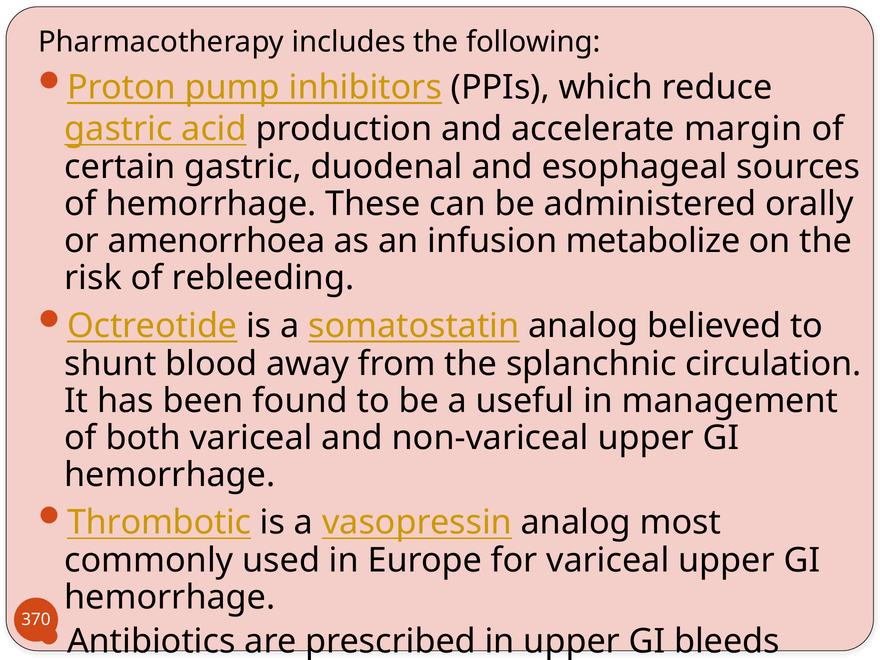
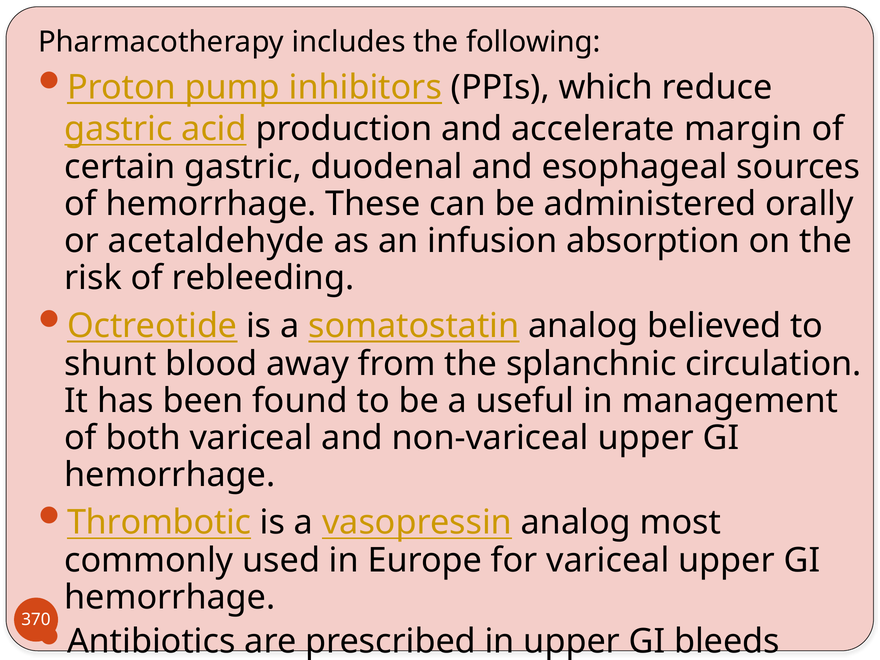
amenorrhoea: amenorrhoea -> acetaldehyde (216, 241)
metabolize: metabolize -> absorption (653, 241)
